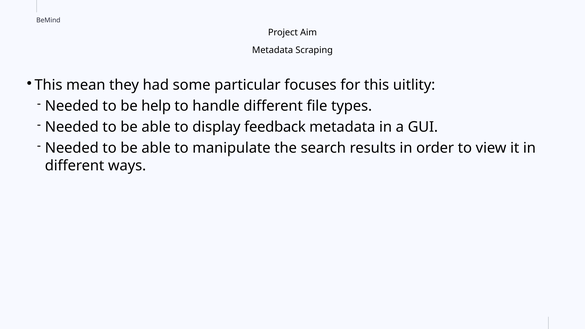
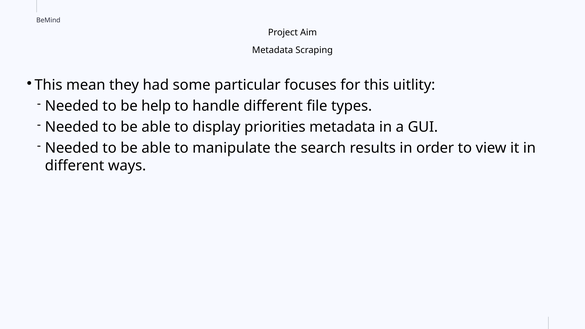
feedback: feedback -> priorities (275, 127)
